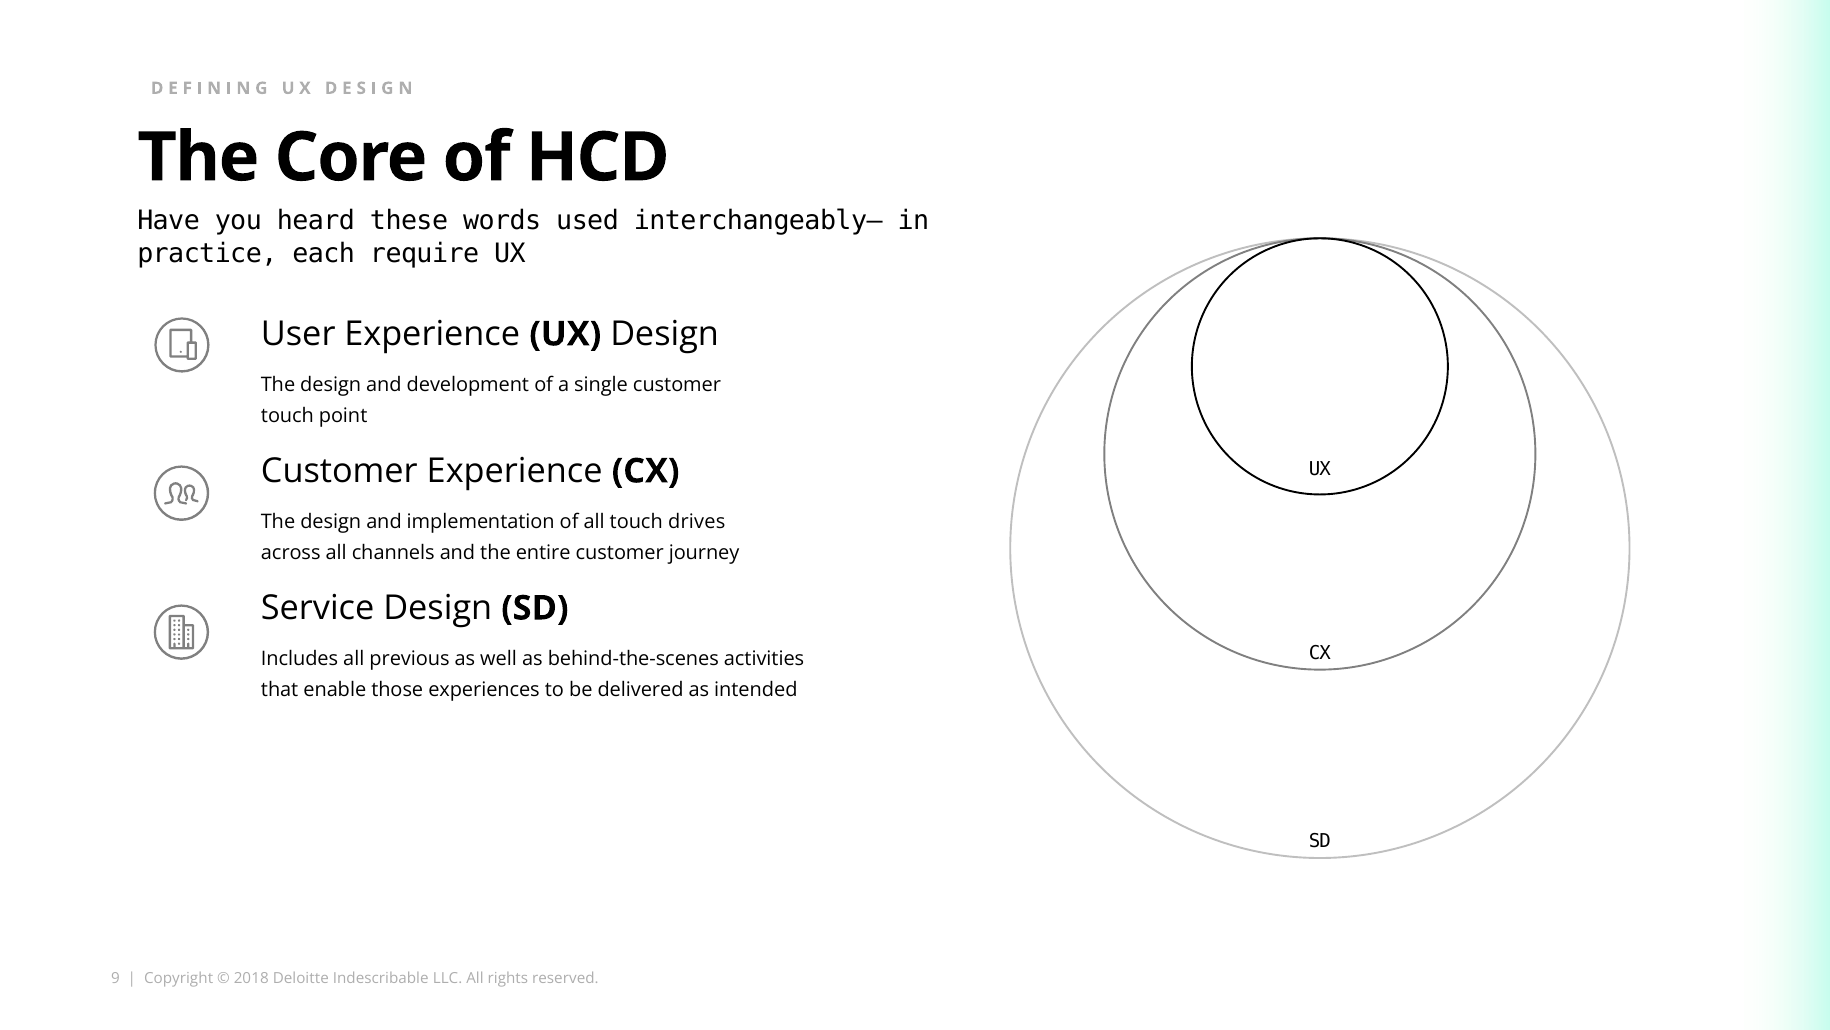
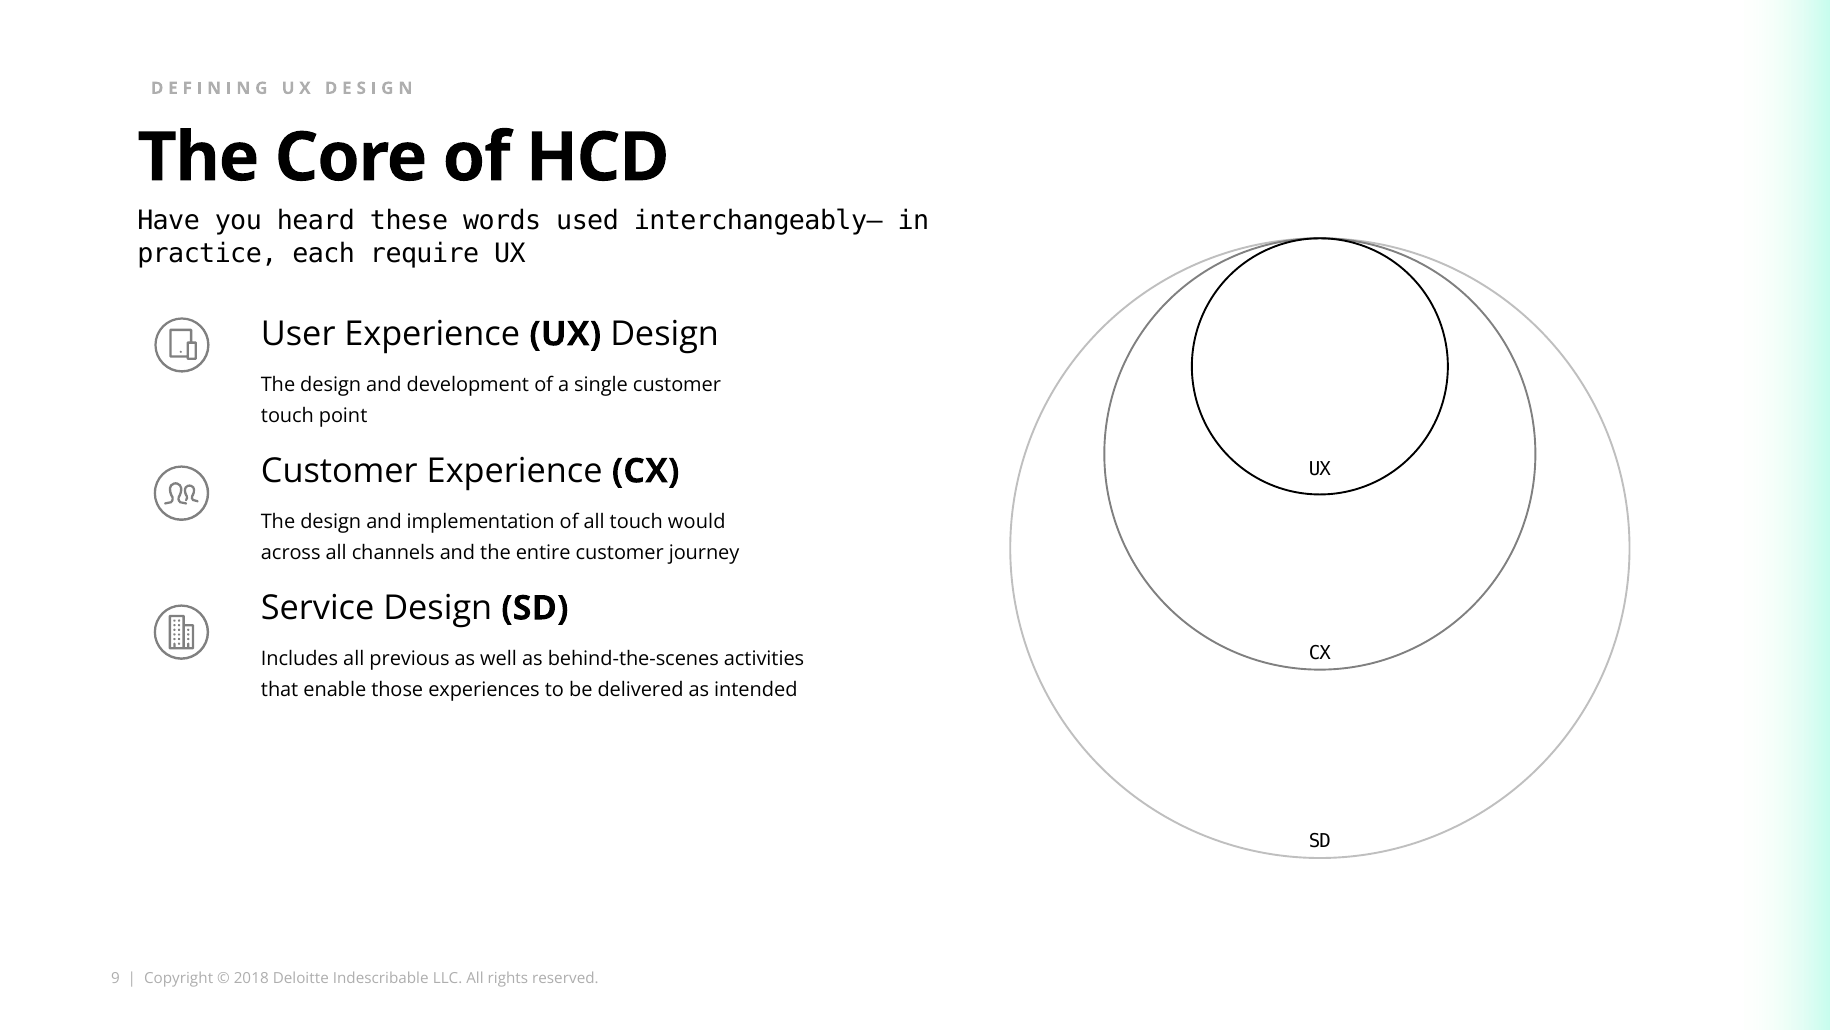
drives: drives -> would (697, 521)
